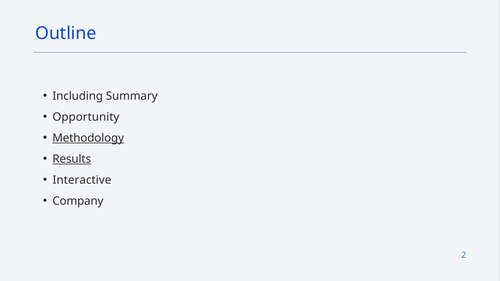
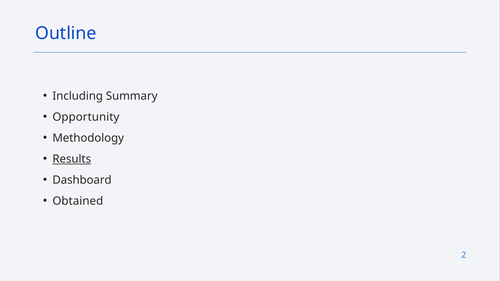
Methodology underline: present -> none (88, 138)
Interactive: Interactive -> Dashboard (82, 180)
Company: Company -> Obtained (78, 201)
